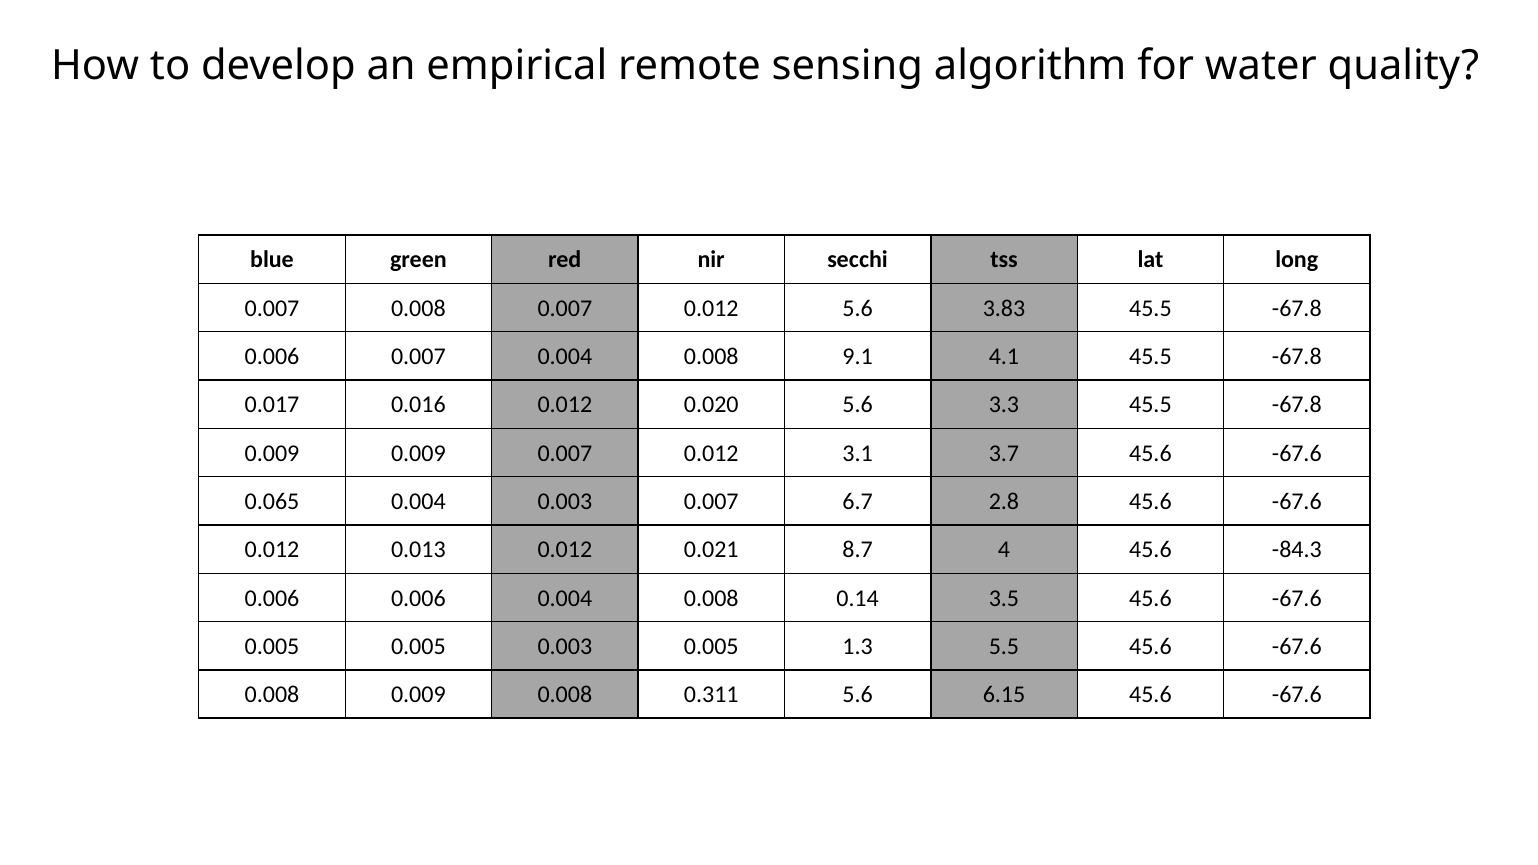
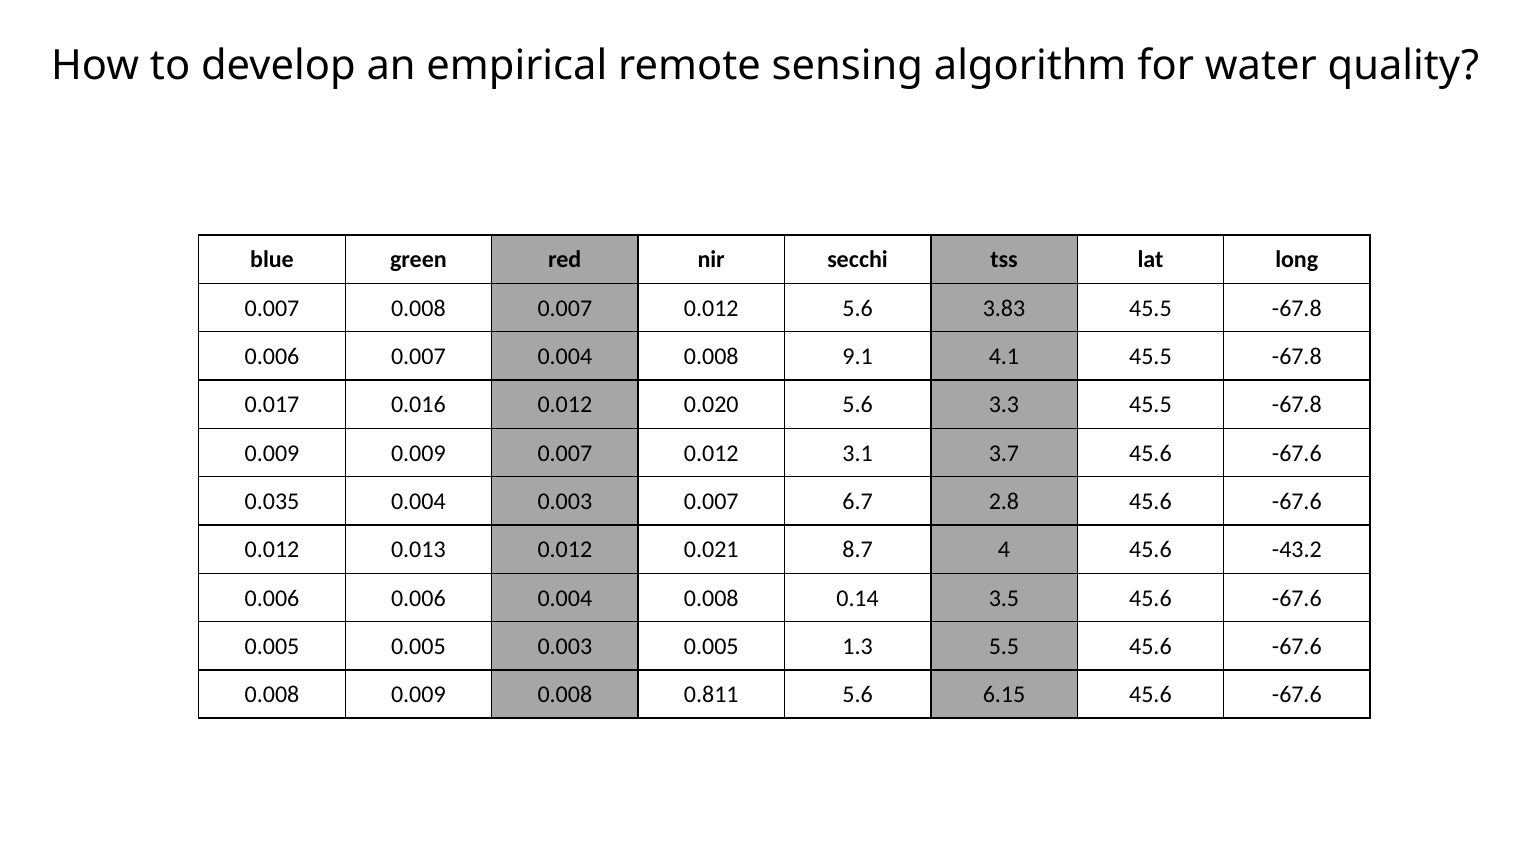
0.065: 0.065 -> 0.035 (272, 502)
-84.3: -84.3 -> -43.2 (1297, 550)
0.311: 0.311 -> 0.811 (711, 695)
